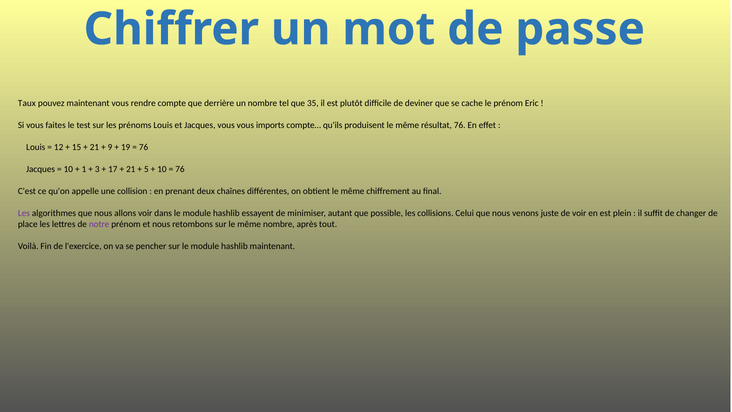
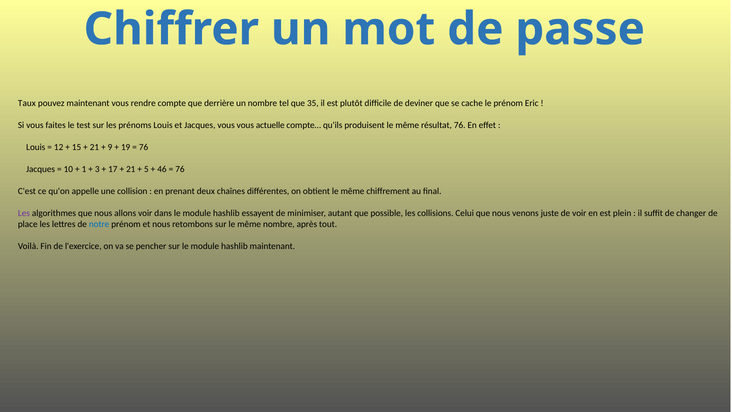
imports: imports -> actuelle (270, 125)
10: 10 -> 46 (162, 169)
notre colour: purple -> blue (99, 224)
